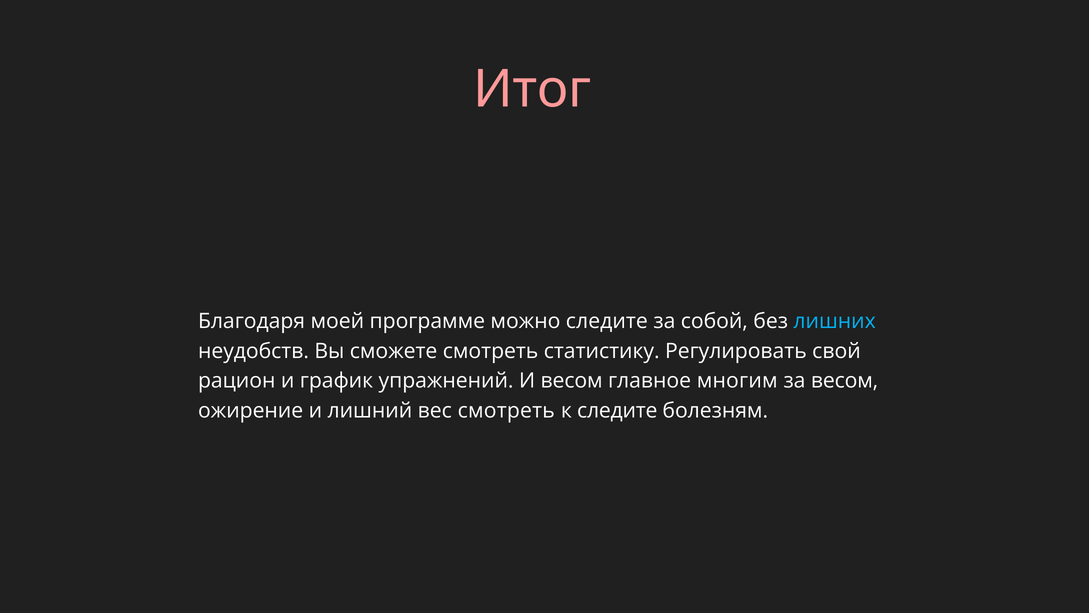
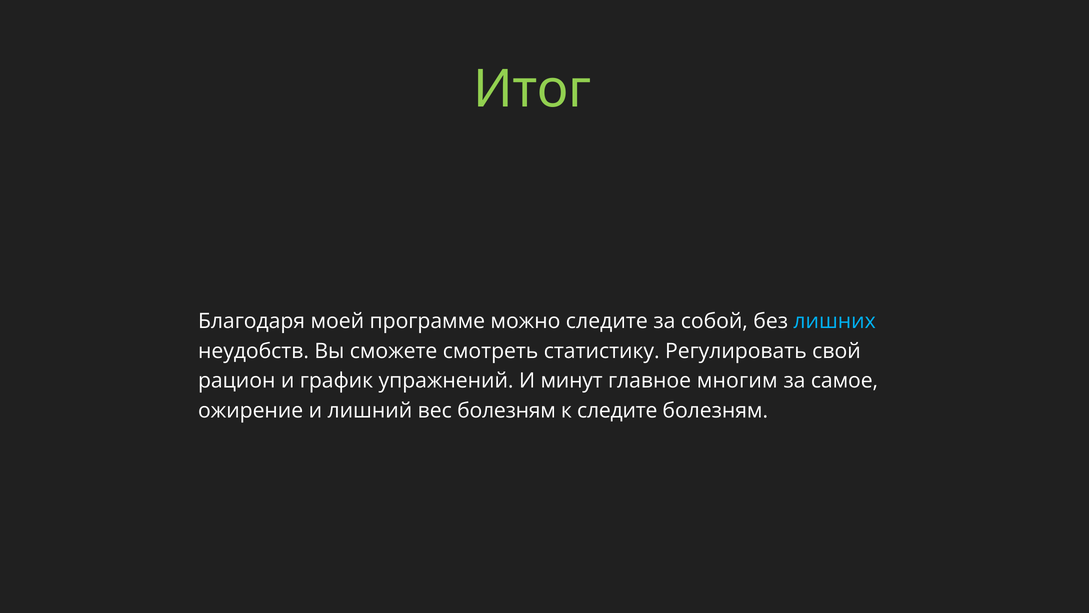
Итог colour: pink -> light green (532, 89)
И весом: весом -> минут (572, 381)
за весом: весом -> самое (844, 381)
вес смотреть: смотреть -> болезням (507, 410)
